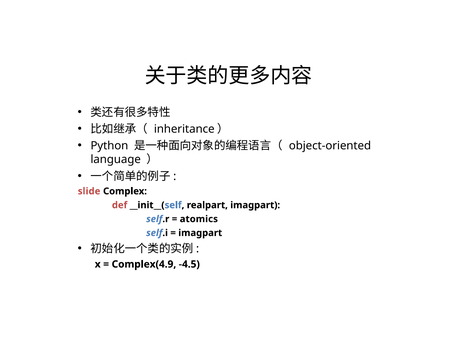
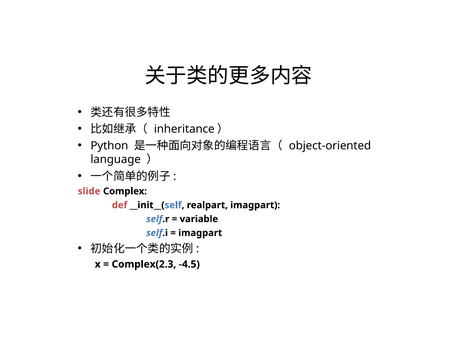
atomics: atomics -> variable (199, 219)
Complex(4.9: Complex(4.9 -> Complex(2.3 (144, 264)
